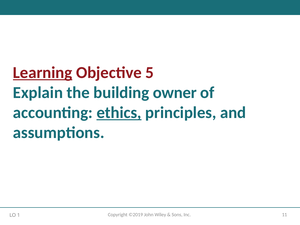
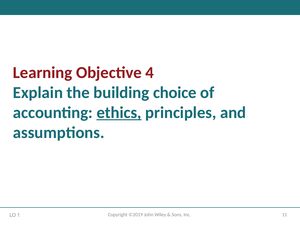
Learning underline: present -> none (43, 73)
5: 5 -> 4 (150, 73)
owner: owner -> choice (175, 93)
